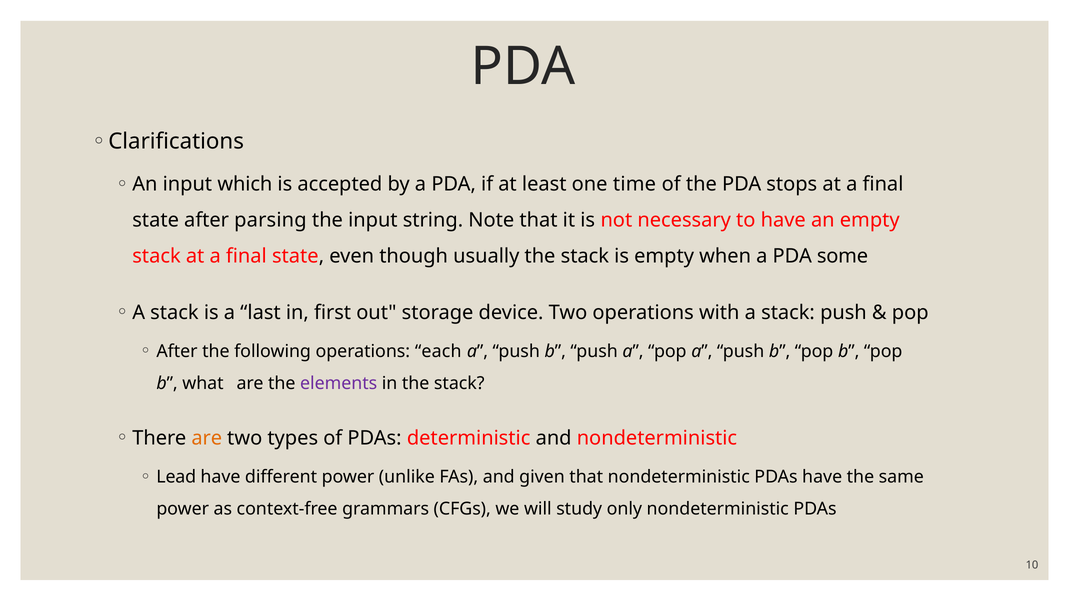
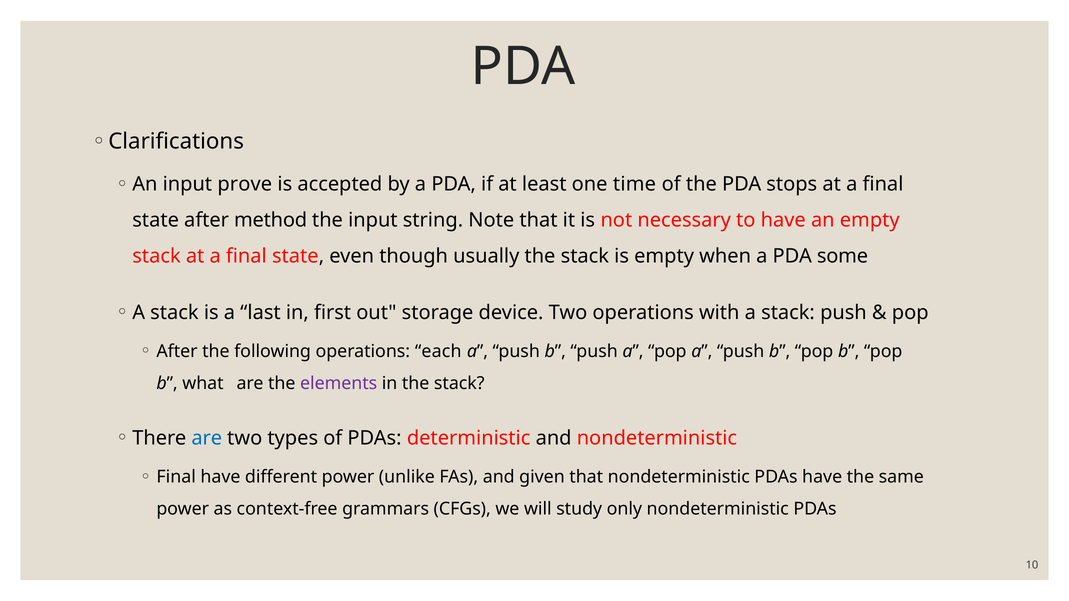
which: which -> prove (245, 184)
parsing: parsing -> method (271, 220)
are colour: orange -> blue (207, 438)
Lead: Lead -> Final (176, 477)
